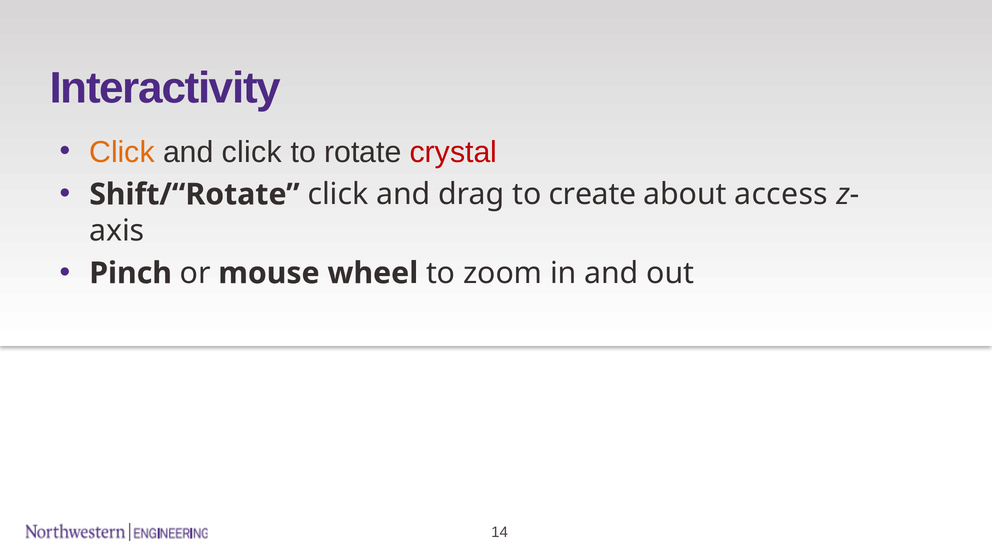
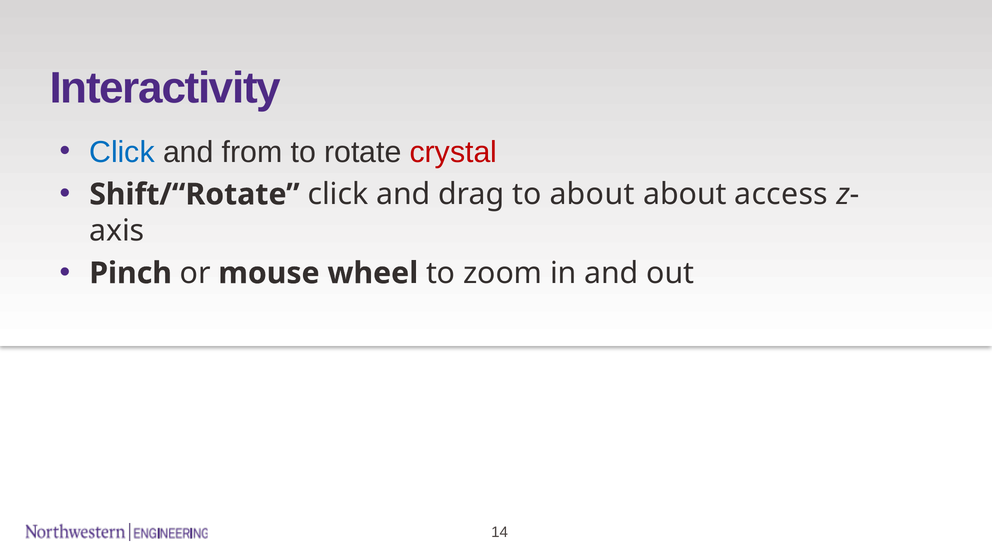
Click colour: orange -> blue (122, 152)
and click: click -> from (252, 152)
to create: create -> about (592, 194)
